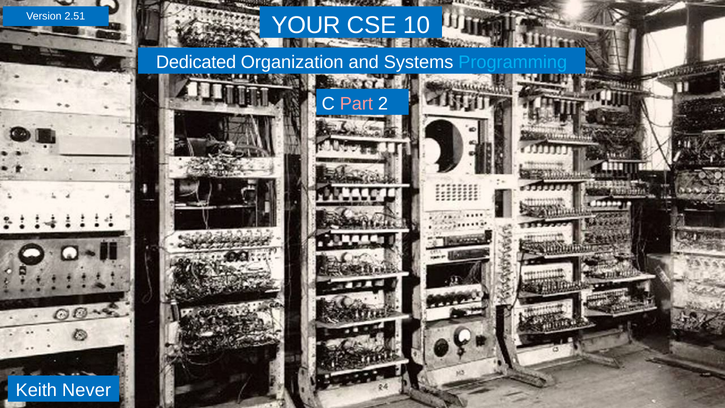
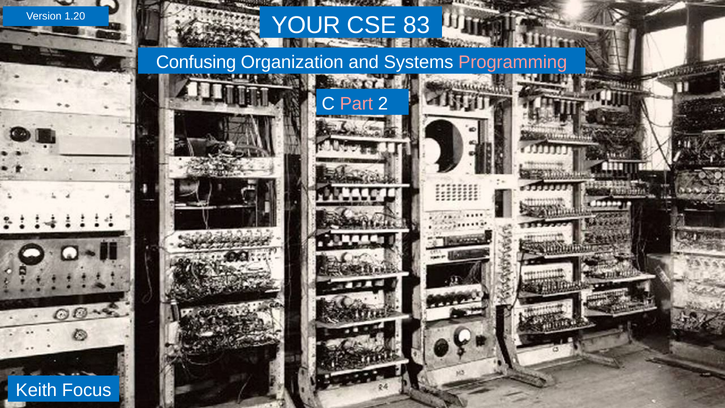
2.51: 2.51 -> 1.20 (75, 16)
10: 10 -> 83 (417, 25)
Dedicated: Dedicated -> Confusing (196, 62)
Programming colour: light blue -> pink (513, 62)
Never: Never -> Focus (87, 390)
